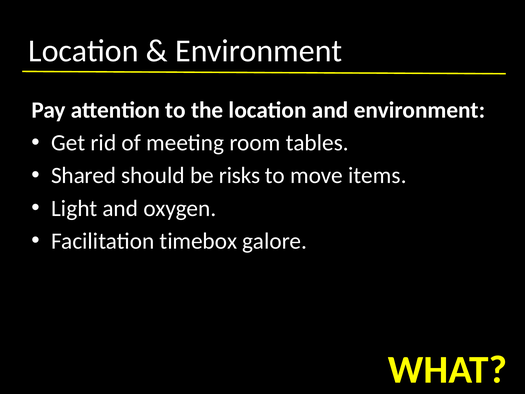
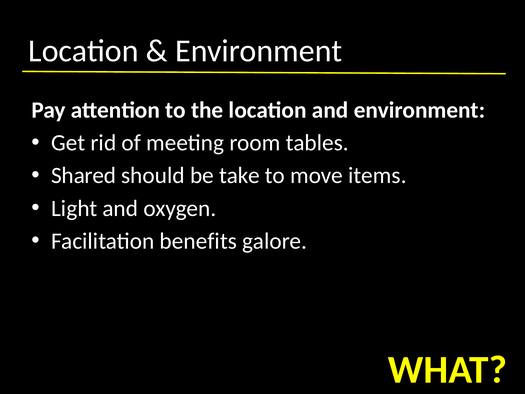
risks: risks -> take (239, 175)
timebox: timebox -> benefits (198, 241)
